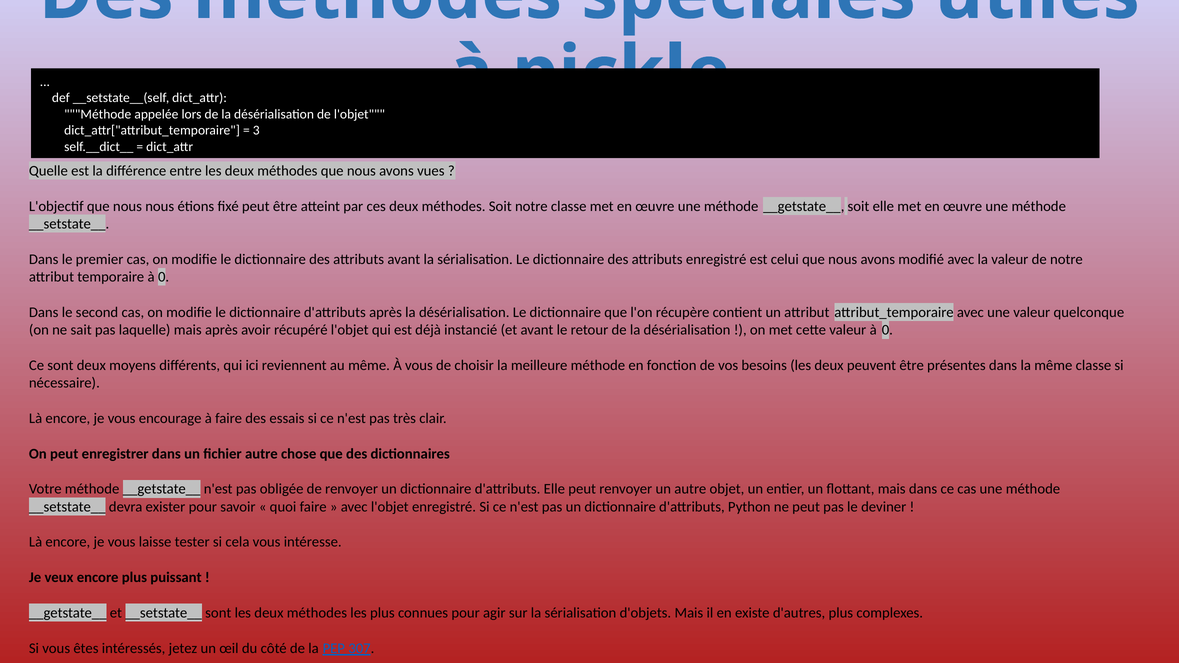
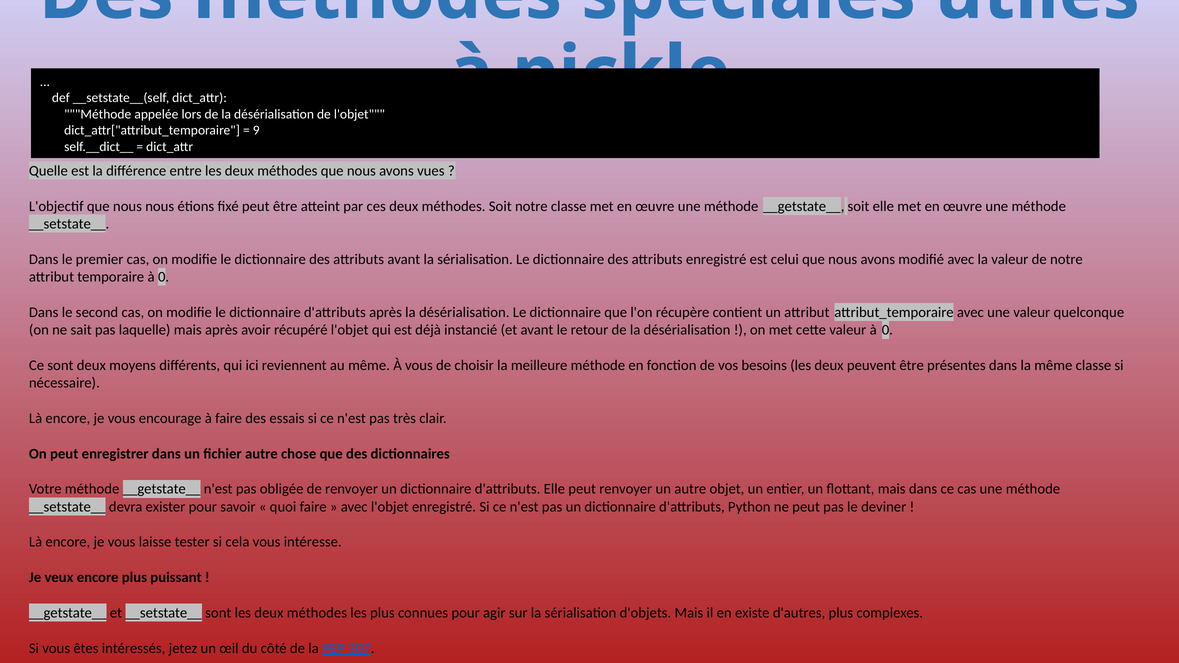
3: 3 -> 9 (256, 130)
